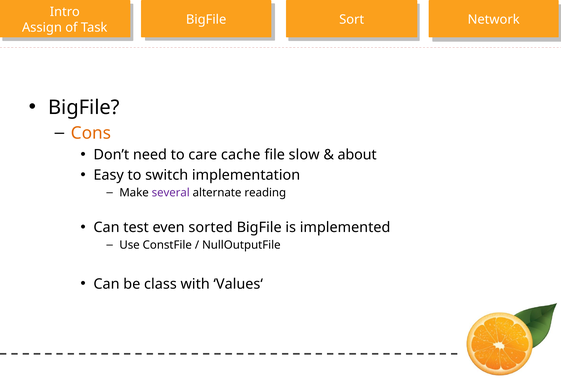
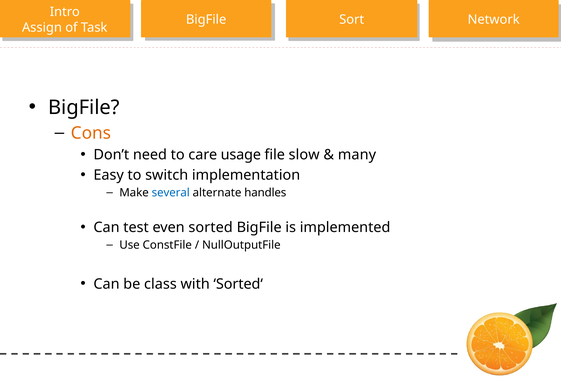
cache: cache -> usage (241, 155)
about: about -> many (357, 155)
several colour: purple -> blue (171, 192)
reading: reading -> handles (265, 192)
Values‘: Values‘ -> Sorted‘ (238, 284)
